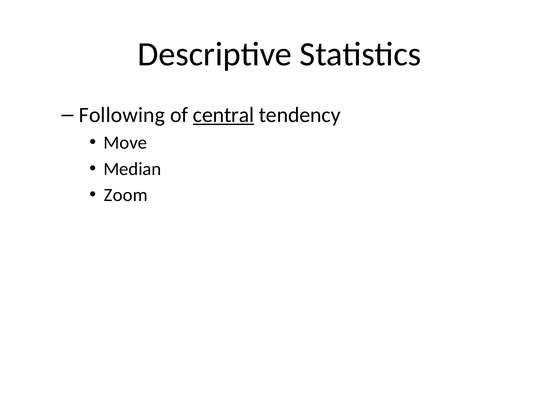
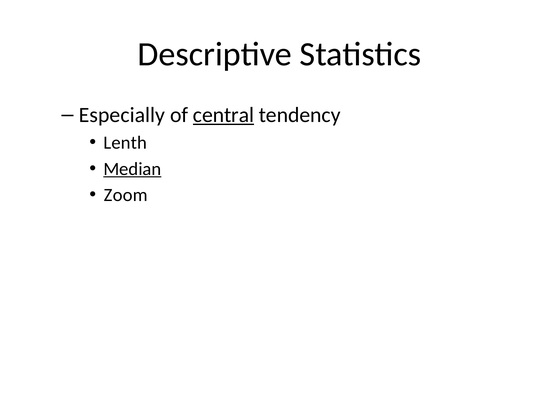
Following: Following -> Especially (122, 115)
Move: Move -> Lenth (125, 143)
Median underline: none -> present (132, 169)
